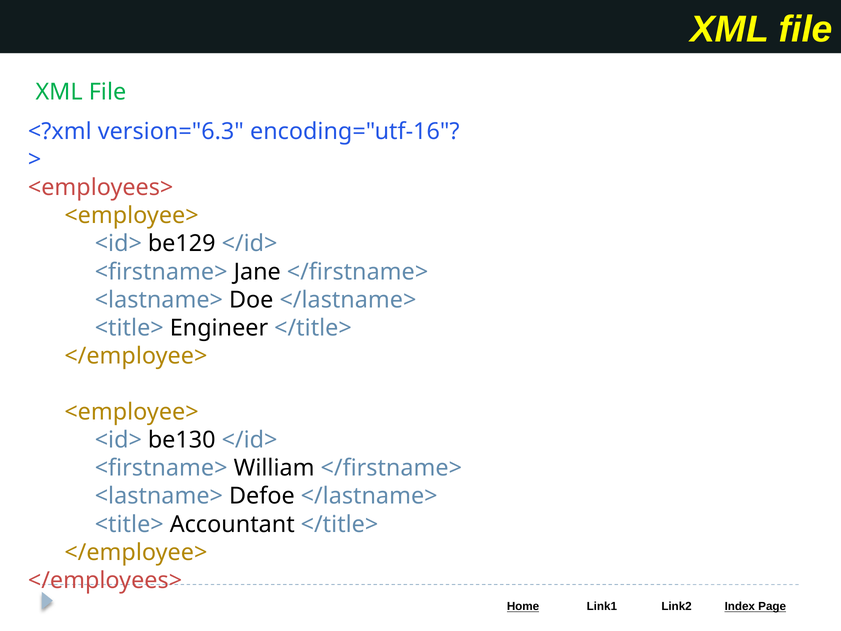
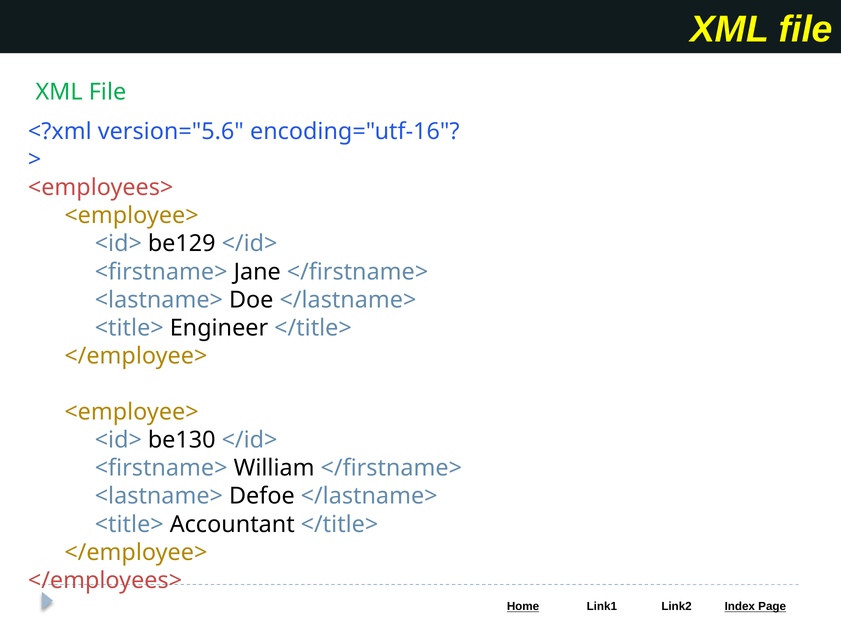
version="6.3: version="6.3 -> version="5.6 (171, 131)
